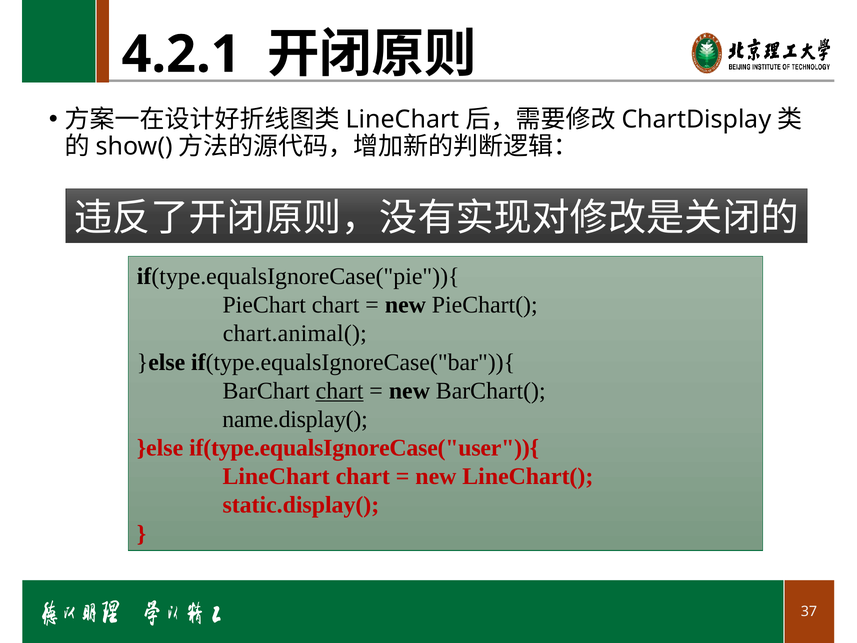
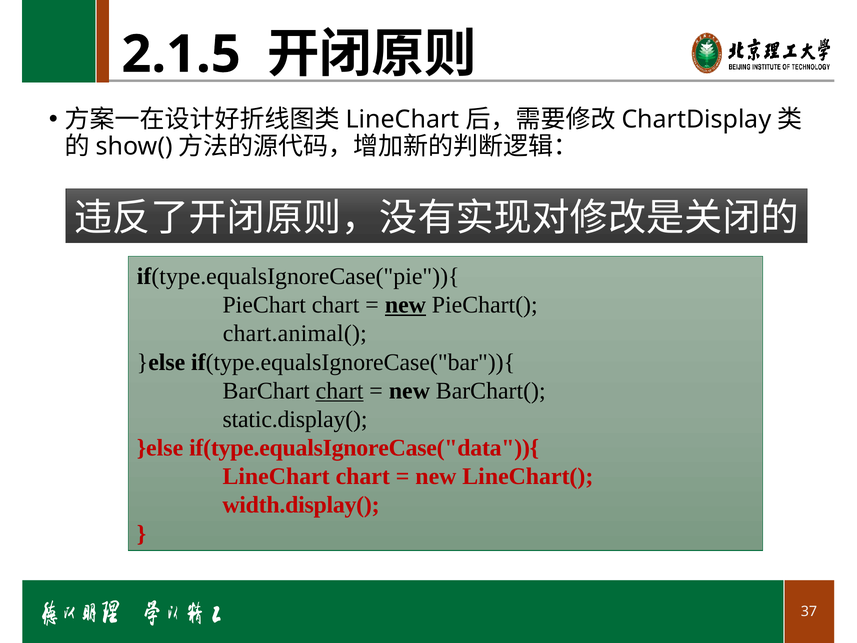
4.2.1: 4.2.1 -> 2.1.5 (181, 54)
new underline: none -> present (405, 305)
name.display(: name.display( -> static.display( (295, 419)
if(type.equalsIgnoreCase("user")){: if(type.equalsIgnoreCase("user")){ -> if(type.equalsIgnoreCase("data")){ (364, 448)
static.display(: static.display( -> width.display( (301, 505)
